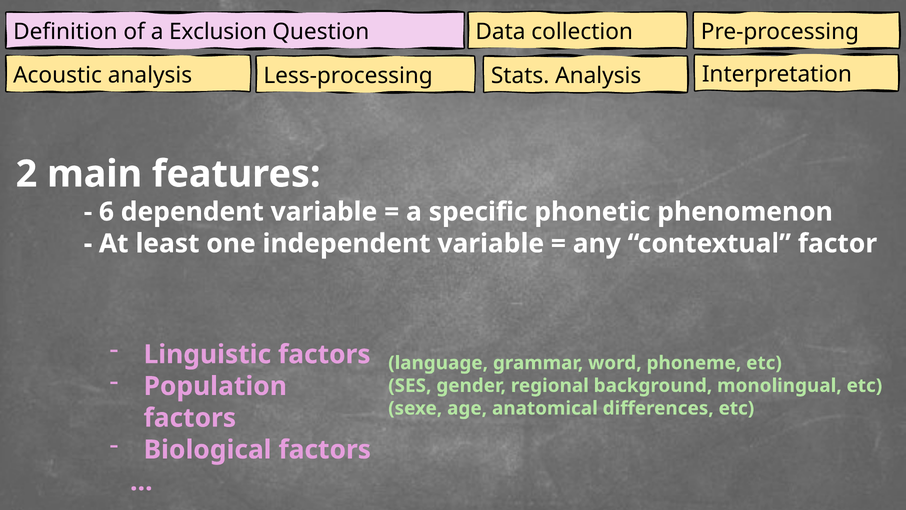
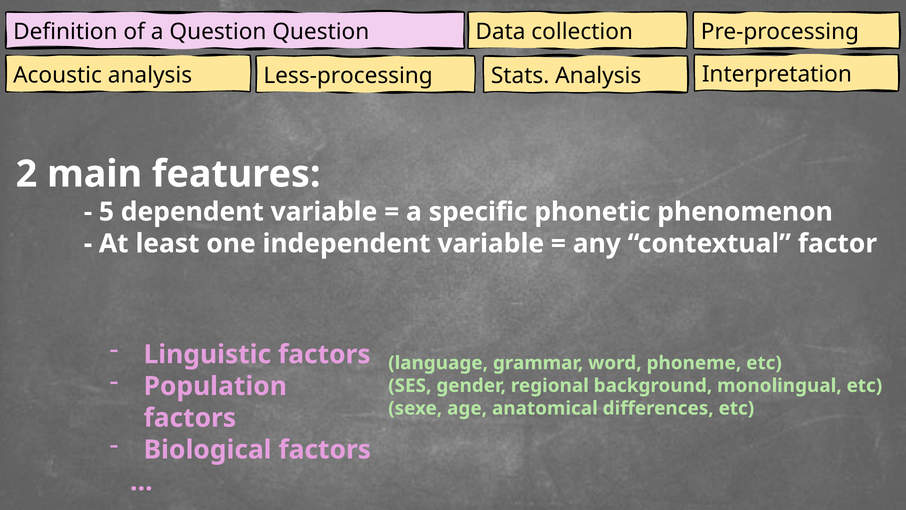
a Exclusion: Exclusion -> Question (218, 32)
6: 6 -> 5 (106, 212)
